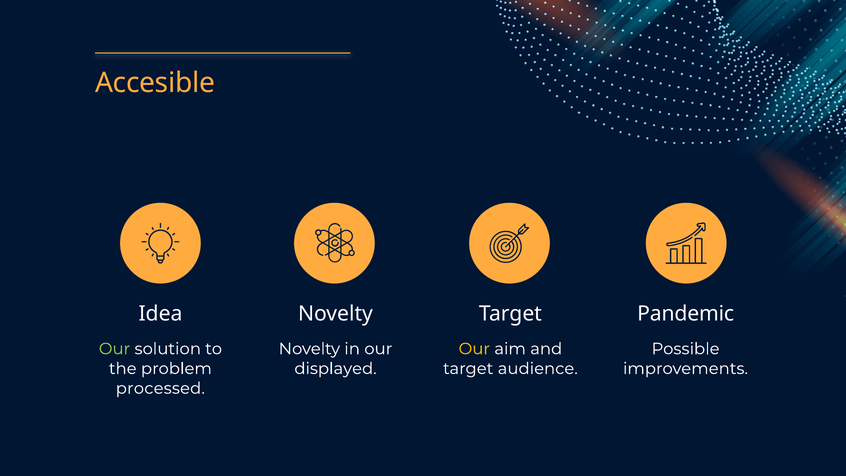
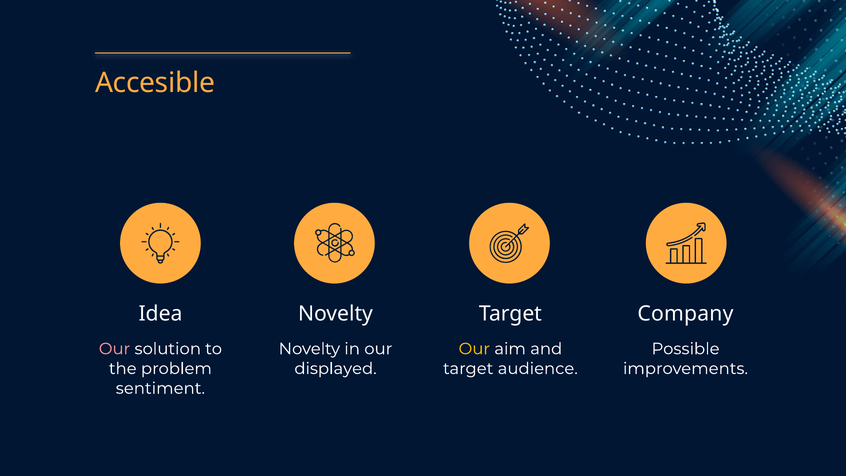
Pandemic: Pandemic -> Company (685, 313)
Our colour: light green -> pink (114, 349)
processed: processed -> sentiment (160, 388)
